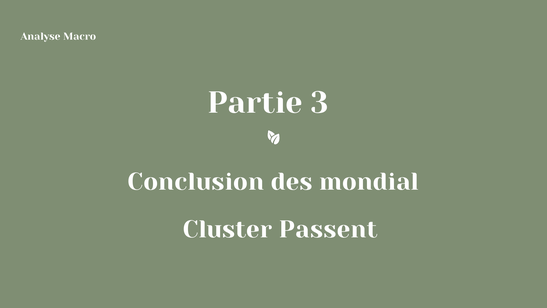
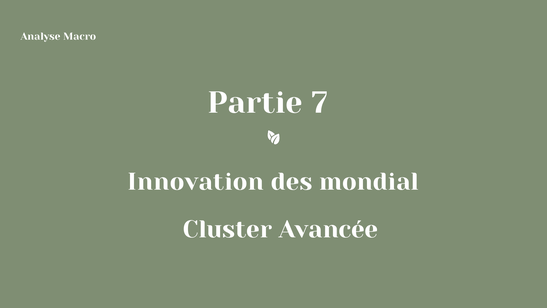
3: 3 -> 7 (320, 103)
Conclusion: Conclusion -> Innovation (196, 182)
Passent: Passent -> Avancée (328, 229)
